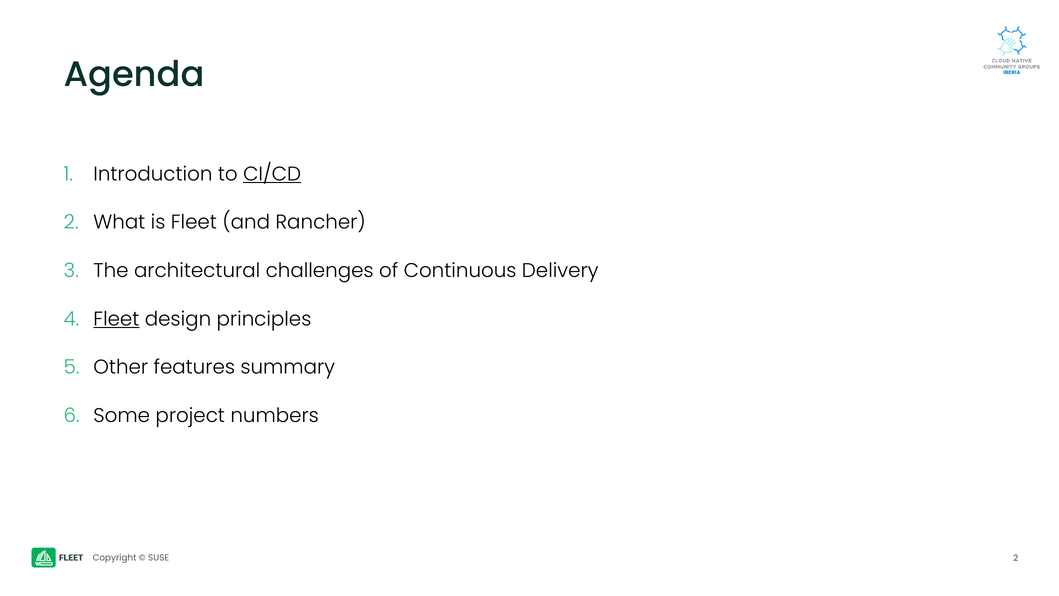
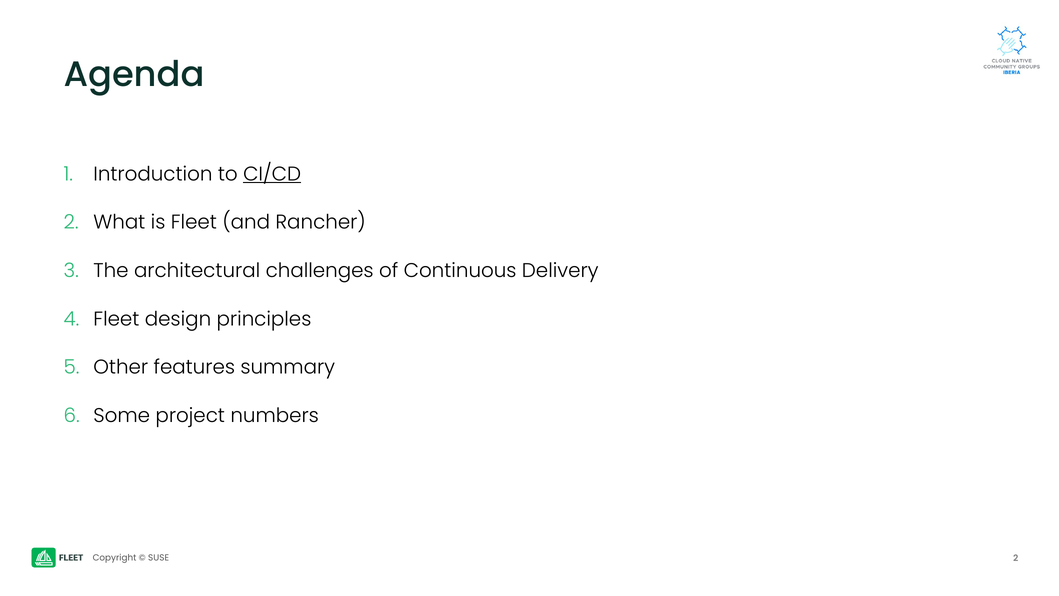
Fleet underline: present -> none (116, 319)
